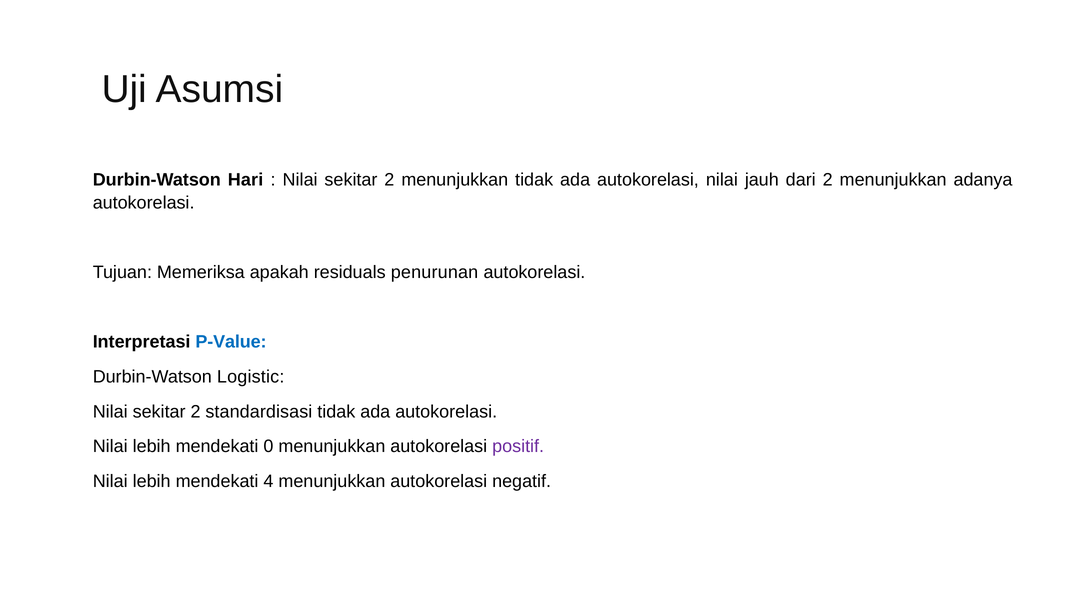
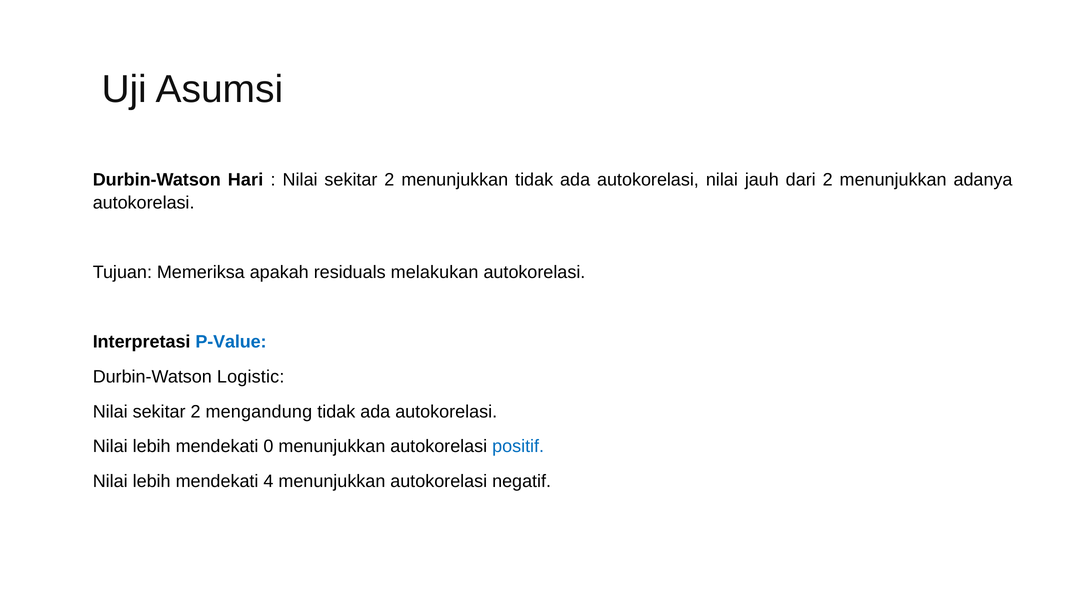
penurunan: penurunan -> melakukan (435, 273)
standardisasi: standardisasi -> mengandung (259, 412)
positif colour: purple -> blue (518, 447)
